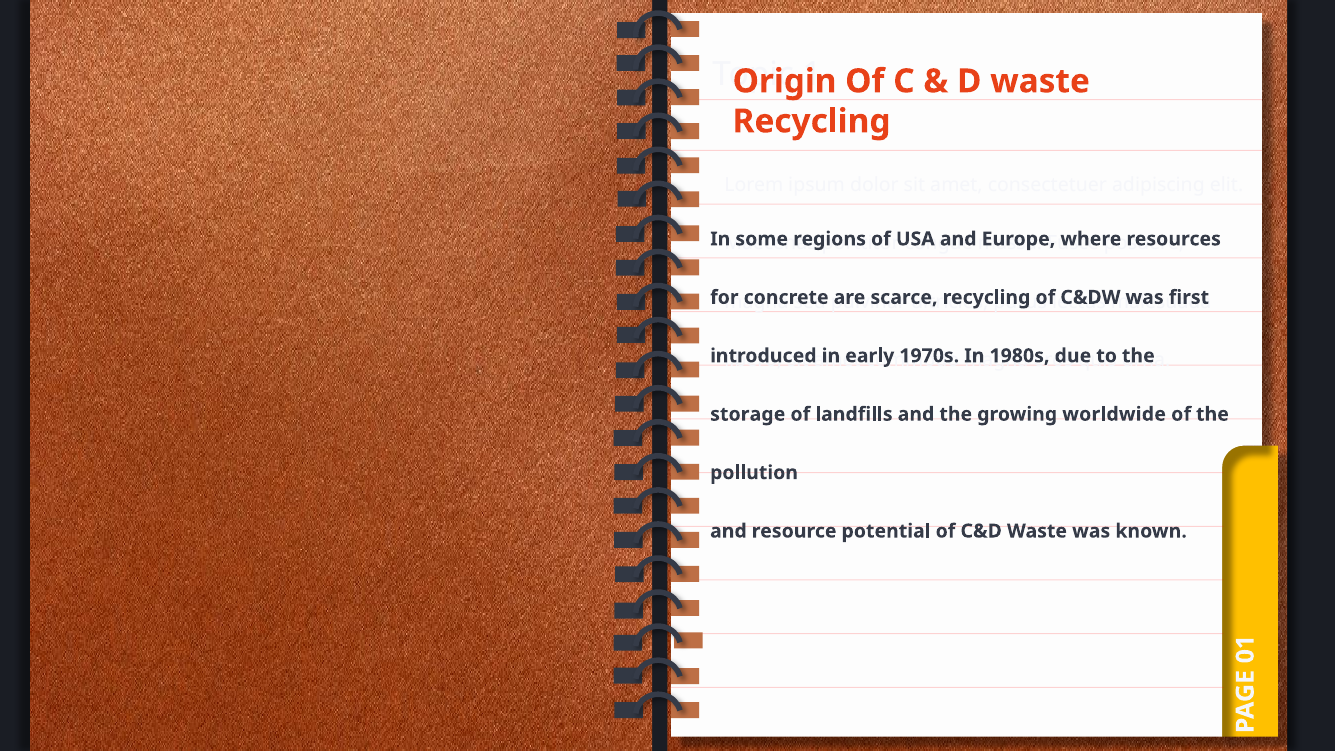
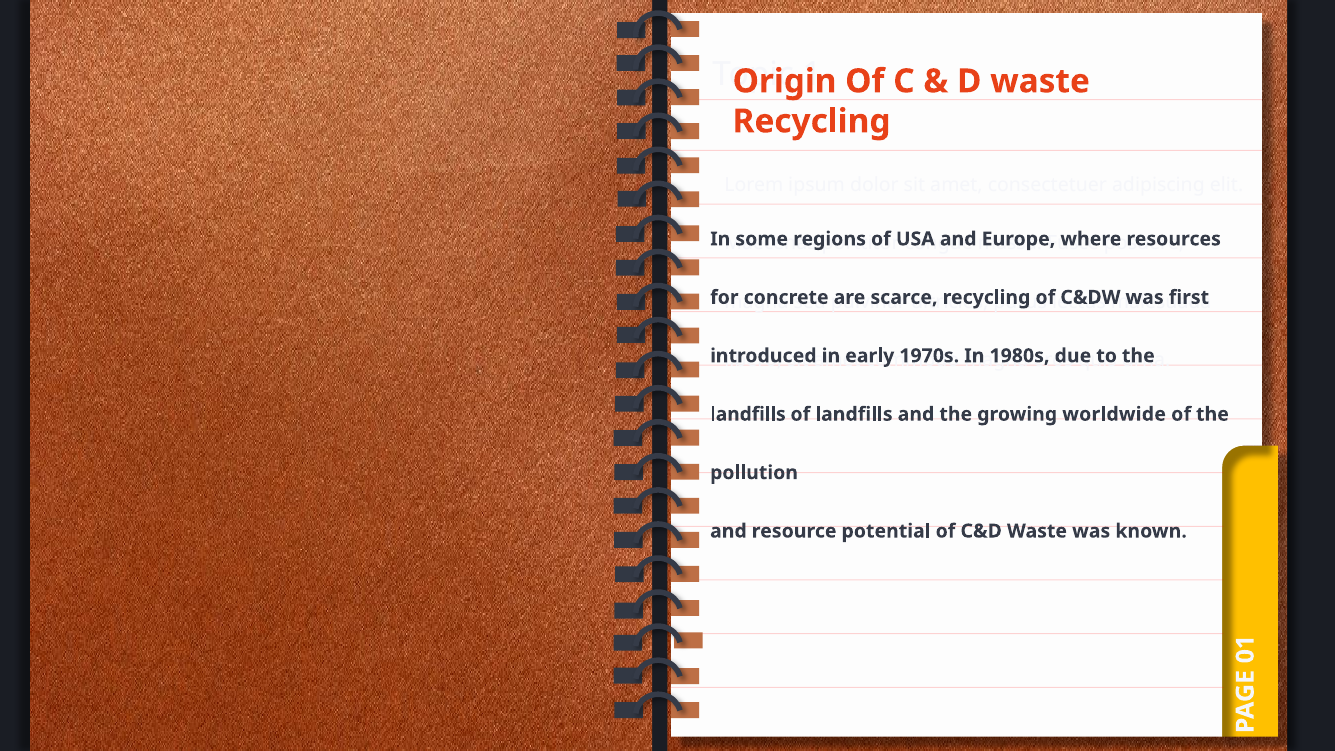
storage: storage -> landfills (748, 414)
